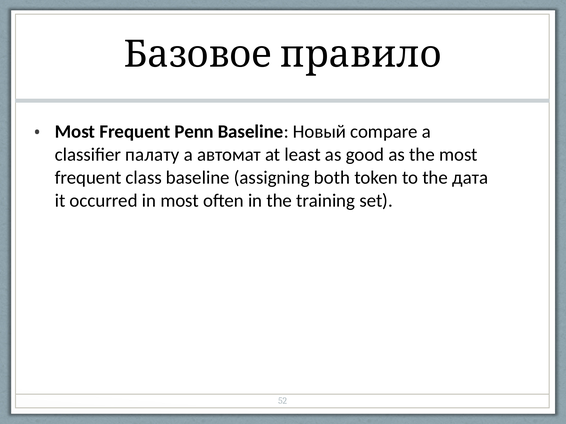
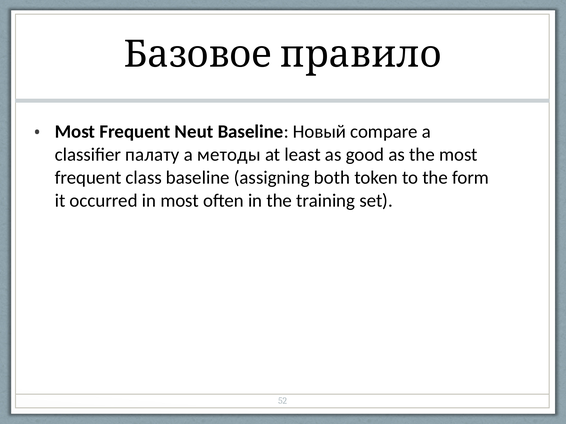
Penn: Penn -> Neut (194, 132)
автомат: автомат -> методы (229, 155)
дата: дата -> form (470, 178)
